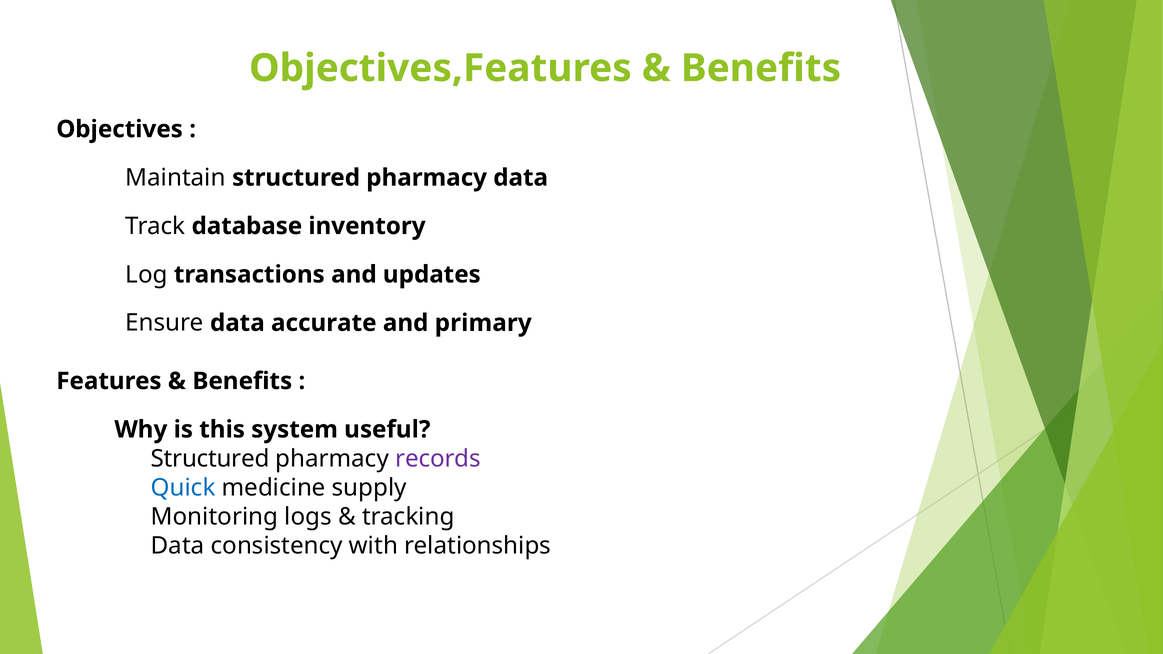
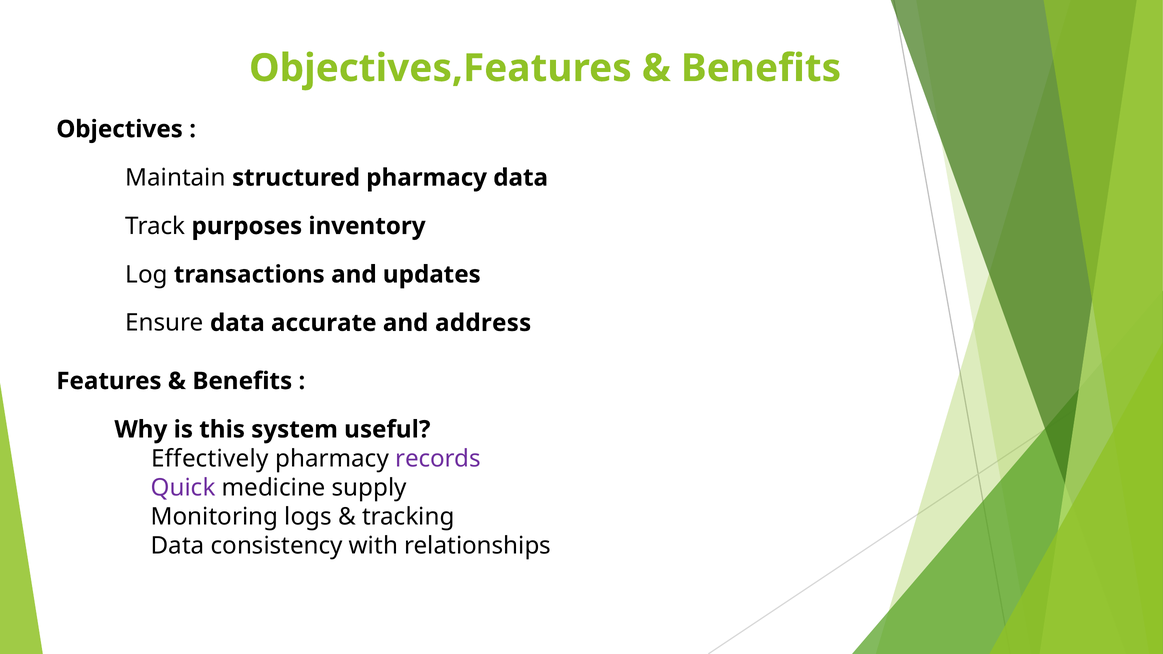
database: database -> purposes (247, 226)
primary: primary -> address (483, 323)
Structured: Structured -> Effectively (210, 459)
Quick colour: blue -> purple (183, 488)
